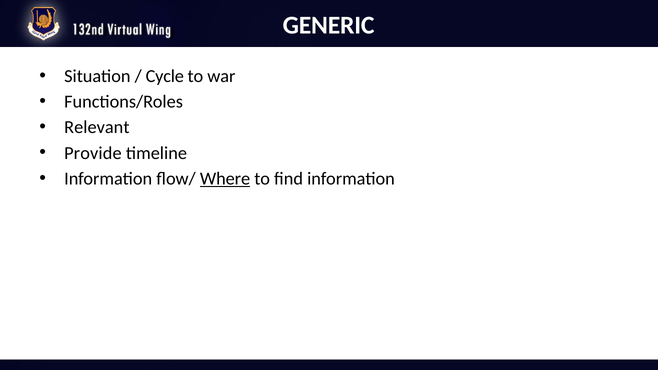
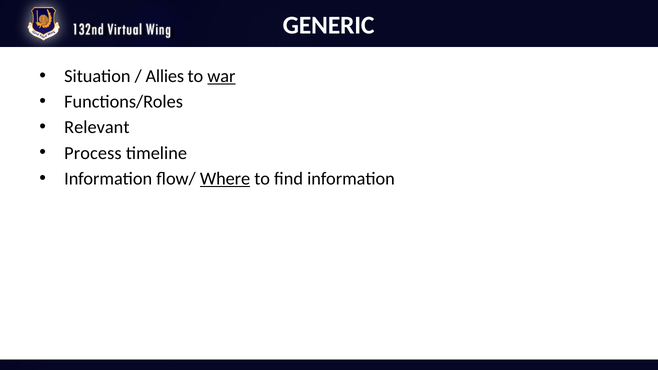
Cycle: Cycle -> Allies (165, 76)
war underline: none -> present (221, 76)
Provide: Provide -> Process (93, 153)
